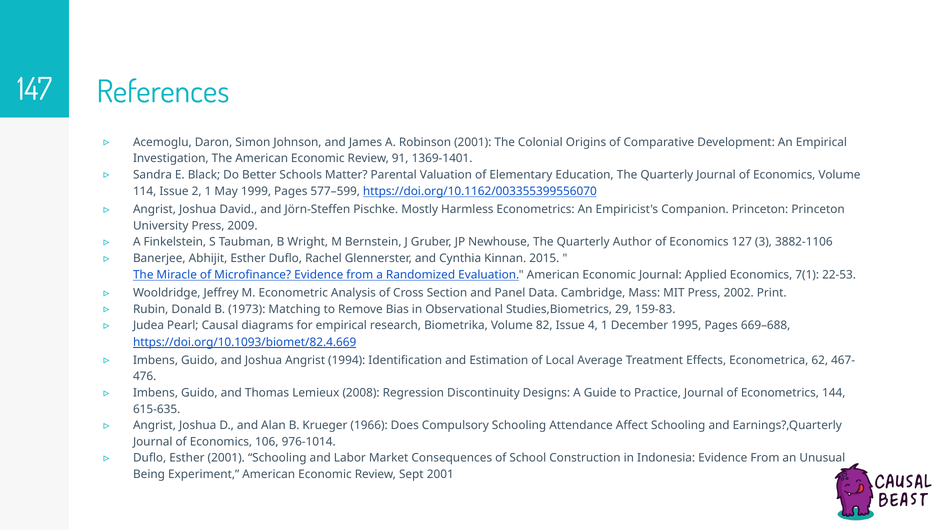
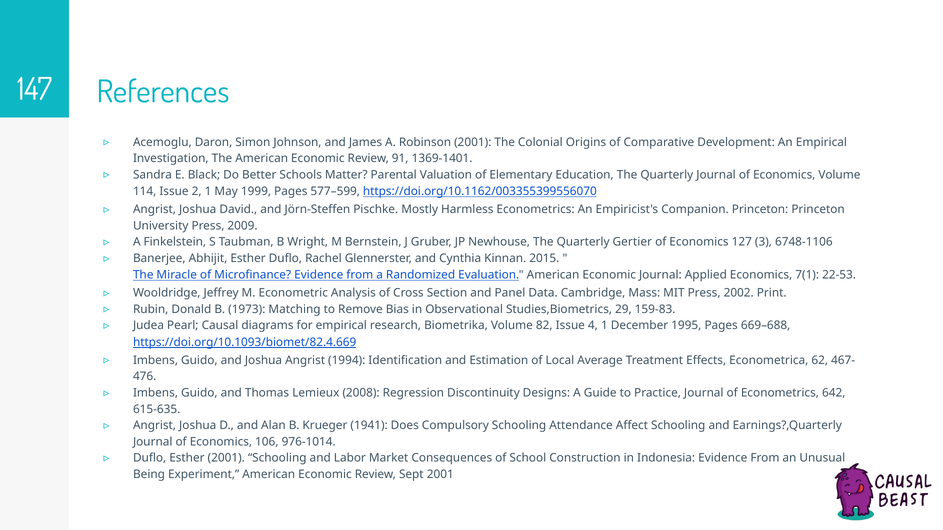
Author: Author -> Gertier (632, 242)
3882-1106: 3882-1106 -> 6748-1106 (804, 242)
144: 144 -> 642 (834, 393)
1966: 1966 -> 1941 (369, 426)
